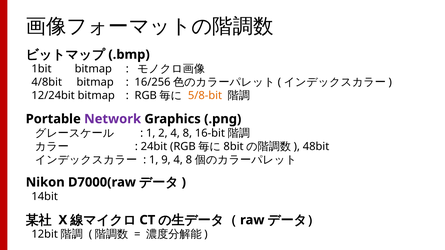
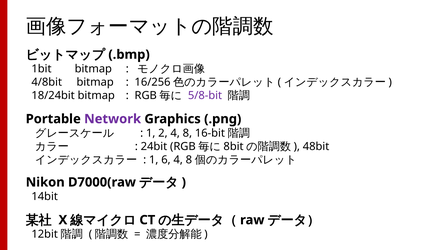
12/24bit: 12/24bit -> 18/24bit (53, 96)
5/8-bit colour: orange -> purple (205, 96)
9: 9 -> 6 (166, 160)
